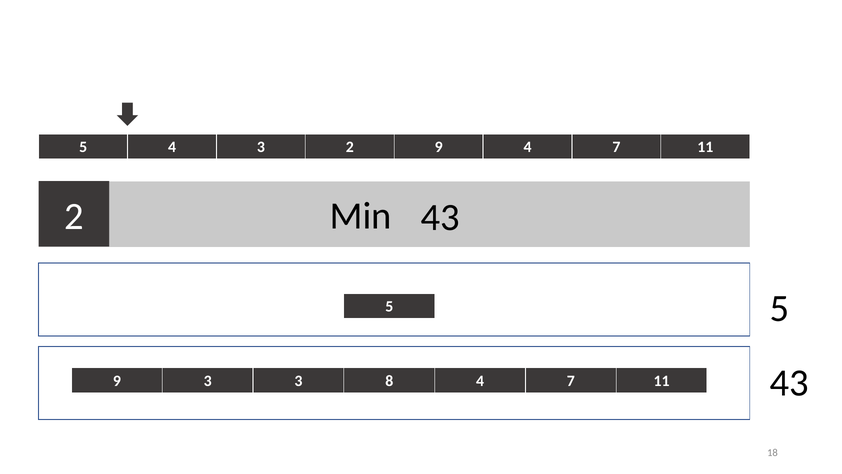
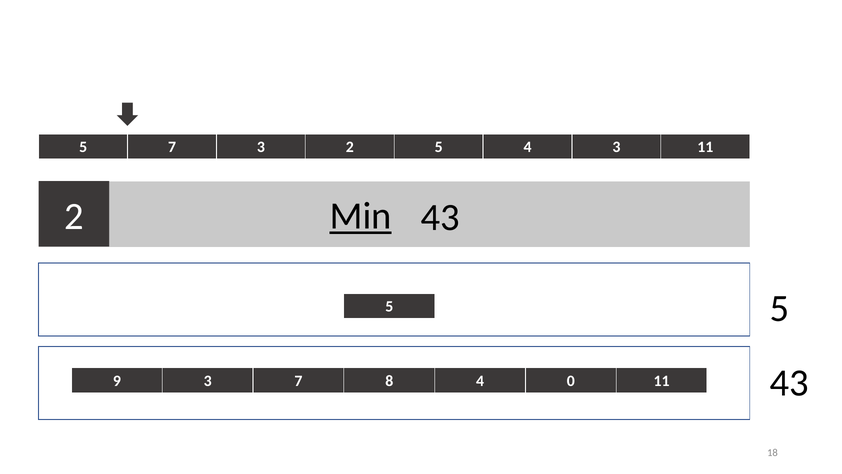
5 4: 4 -> 7 (172, 147)
2 9: 9 -> 5 (439, 147)
7: 7 -> 3 (616, 147)
Min underline: none -> present (361, 216)
3 3: 3 -> 7 (298, 381)
8 4 7: 7 -> 0 (571, 381)
